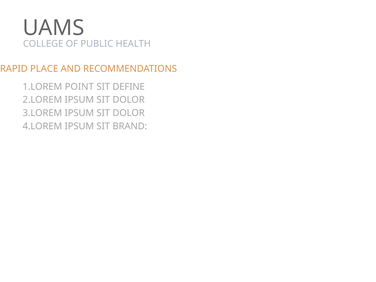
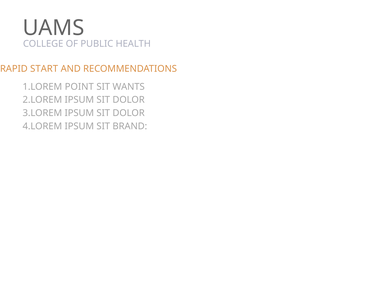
PLACE: PLACE -> START (44, 69)
DEFINE: DEFINE -> WANTS (129, 87)
